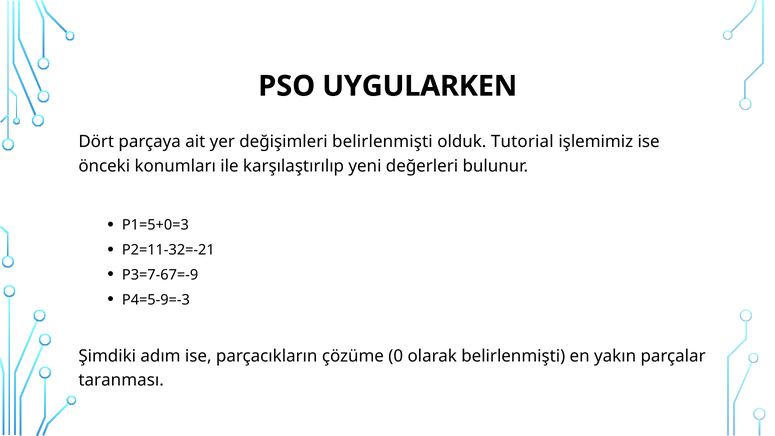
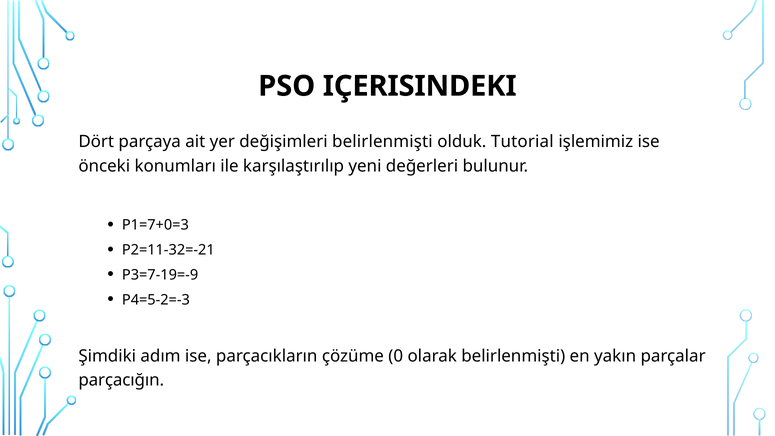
UYGULARKEN: UYGULARKEN -> IÇERISINDEKI (420, 86)
P1=5+0=3: P1=5+0=3 -> P1=7+0=3 (155, 225)
P3=7-67=-9: P3=7-67=-9 -> P3=7-19=-9 (160, 275)
P4=5-9=-3: P4=5-9=-3 -> P4=5-2=-3 (156, 300)
taranması: taranması -> parçacığın (121, 380)
